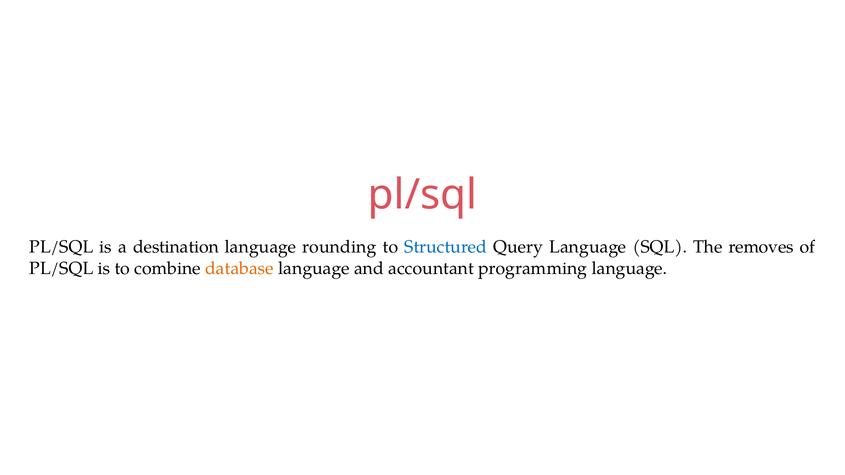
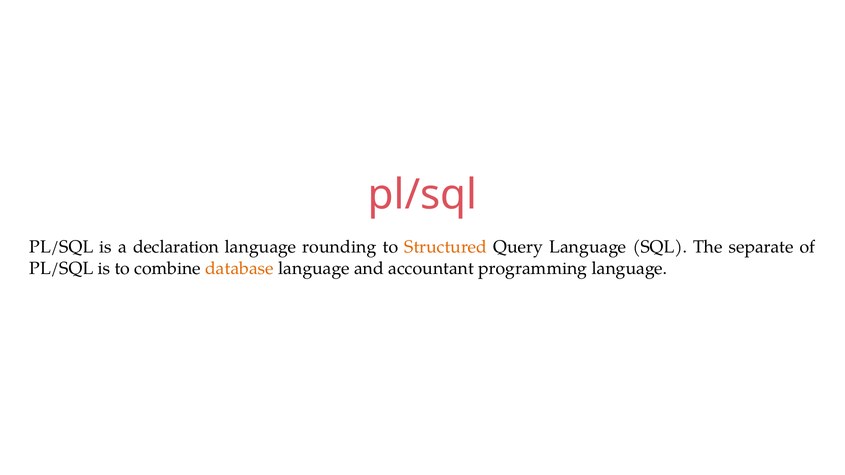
destination: destination -> declaration (176, 247)
Structured colour: blue -> orange (446, 247)
removes: removes -> separate (761, 247)
